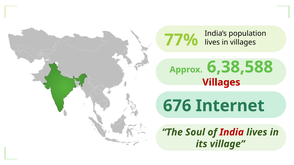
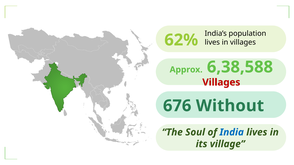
77%: 77% -> 62% (181, 40)
Internet: Internet -> Without (230, 106)
India colour: red -> blue (232, 133)
